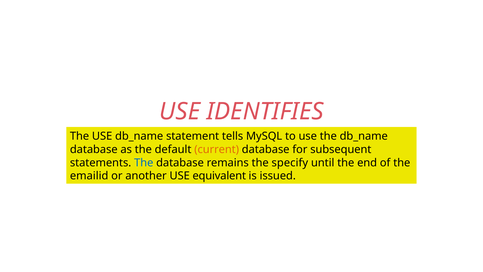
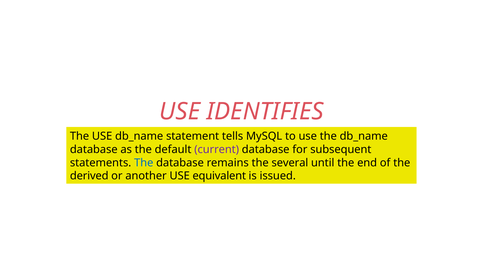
current colour: orange -> purple (217, 149)
specify: specify -> several (290, 163)
emailid: emailid -> derived (89, 176)
